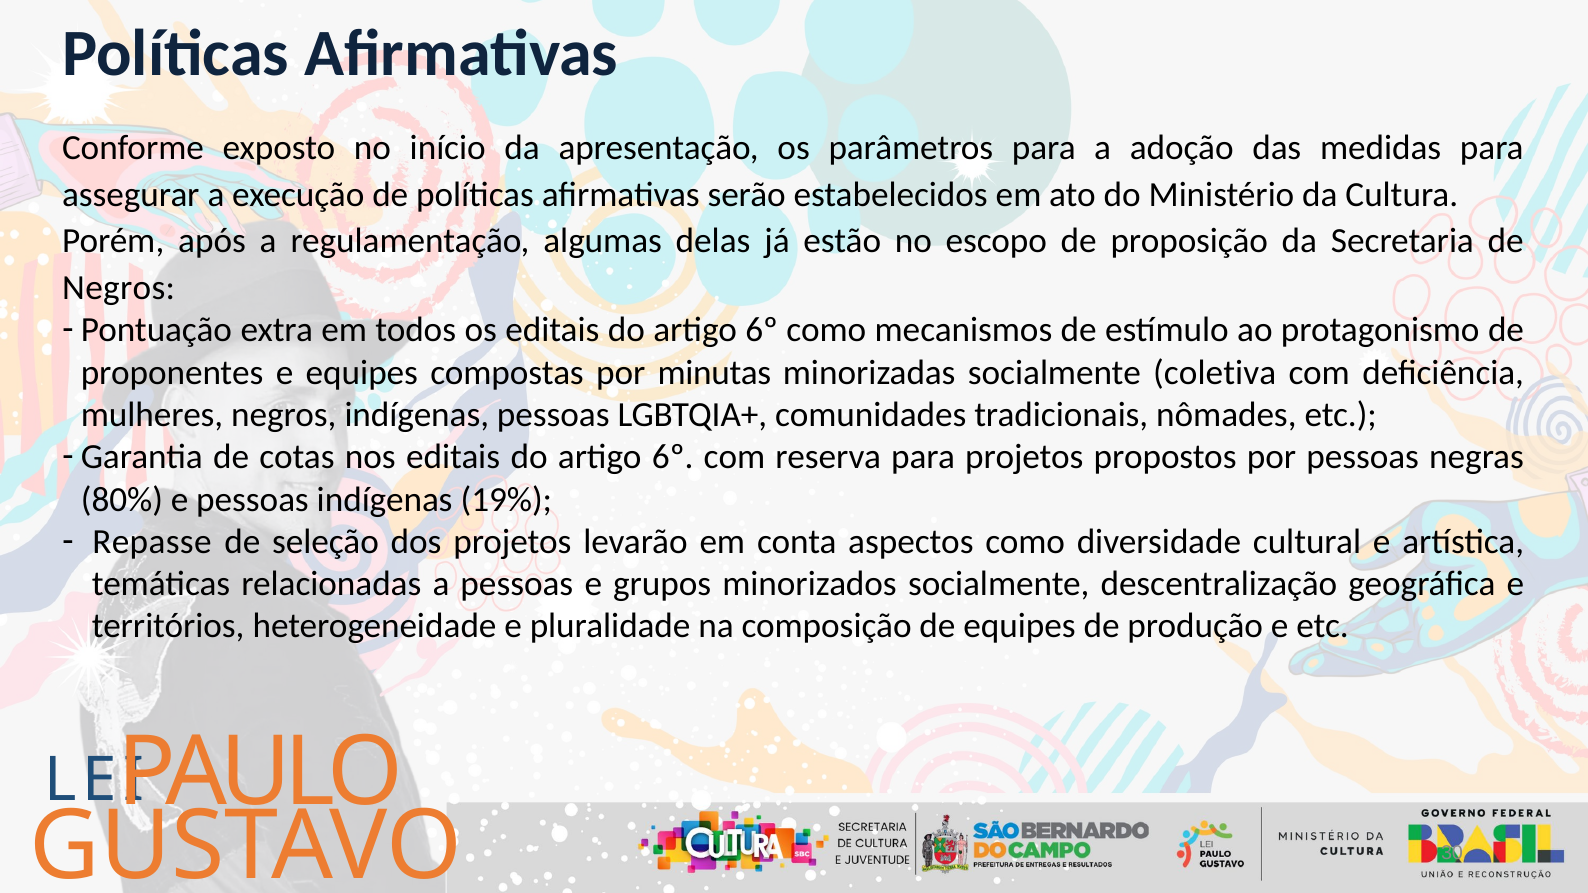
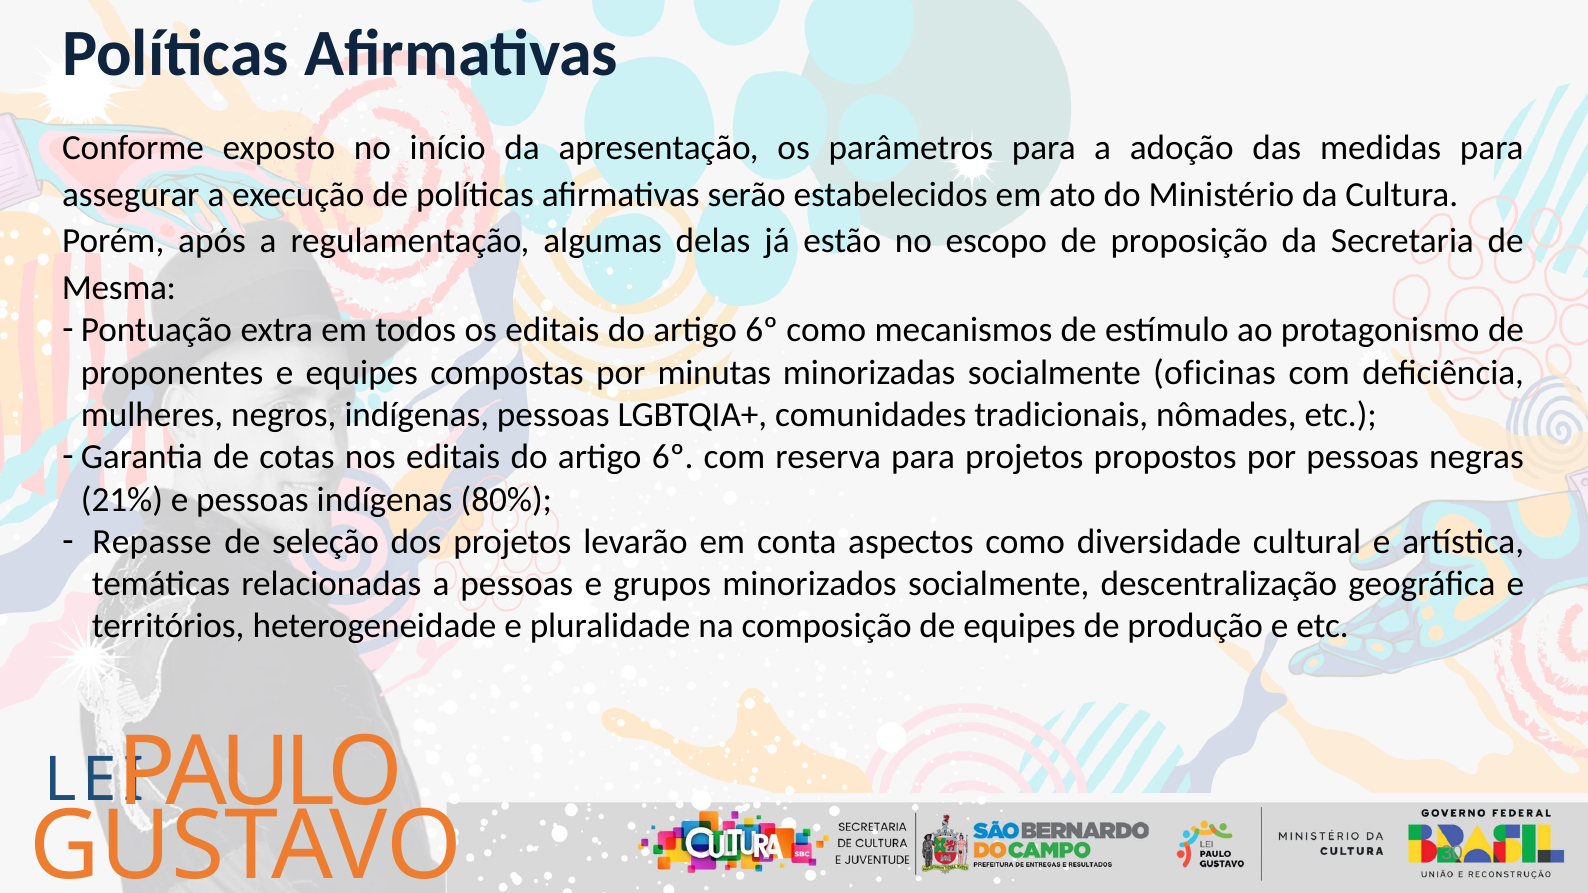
Negros: Negros -> Mesma (119, 288)
coletiva: coletiva -> oficinas (1215, 373)
80%: 80% -> 21% (122, 500)
19%: 19% -> 80% (506, 500)
